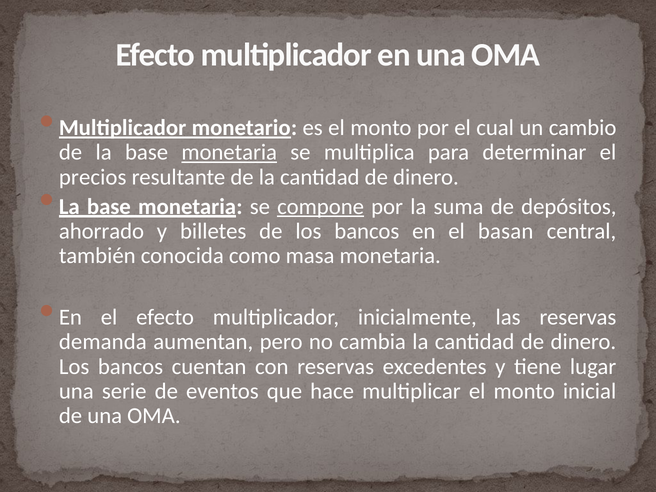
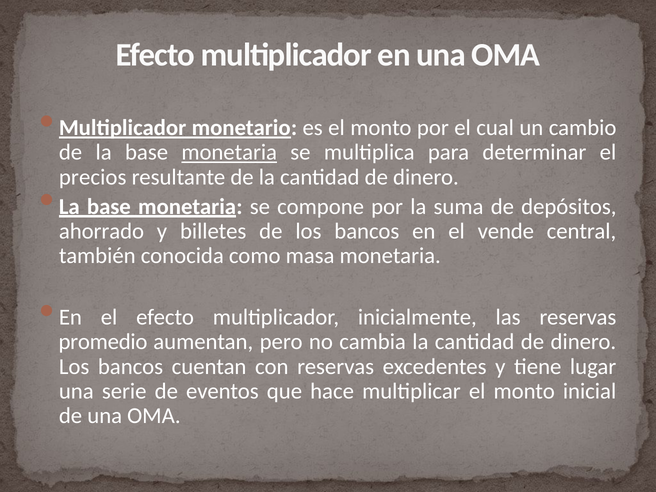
compone underline: present -> none (321, 206)
basan: basan -> vende (506, 231)
demanda: demanda -> promedio (103, 342)
